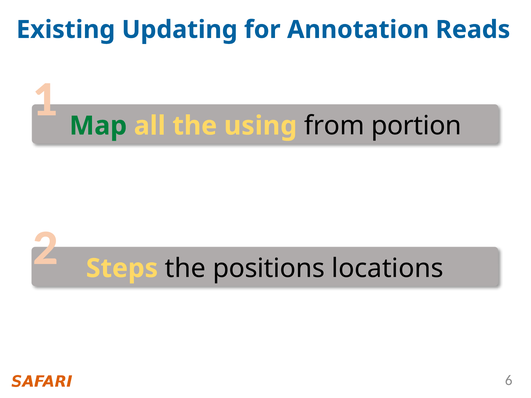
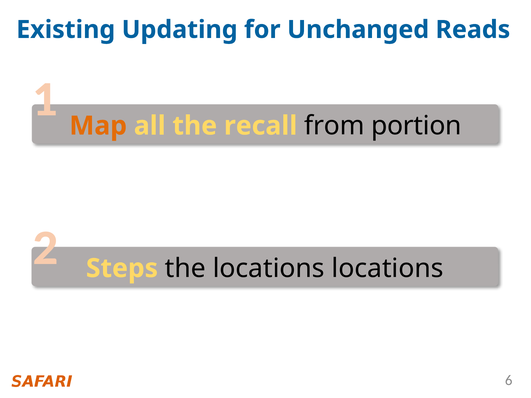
Annotation: Annotation -> Unchanged (358, 30)
Map colour: green -> orange (98, 126)
using: using -> recall (261, 126)
the positions: positions -> locations (269, 268)
